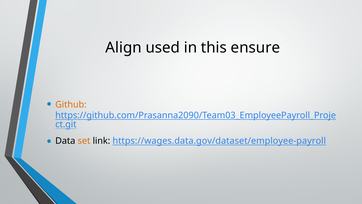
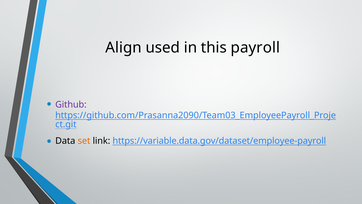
ensure: ensure -> payroll (255, 47)
Github colour: orange -> purple (71, 104)
https://wages.data.gov/dataset/employee-payroll: https://wages.data.gov/dataset/employee-payroll -> https://variable.data.gov/dataset/employee-payroll (219, 141)
